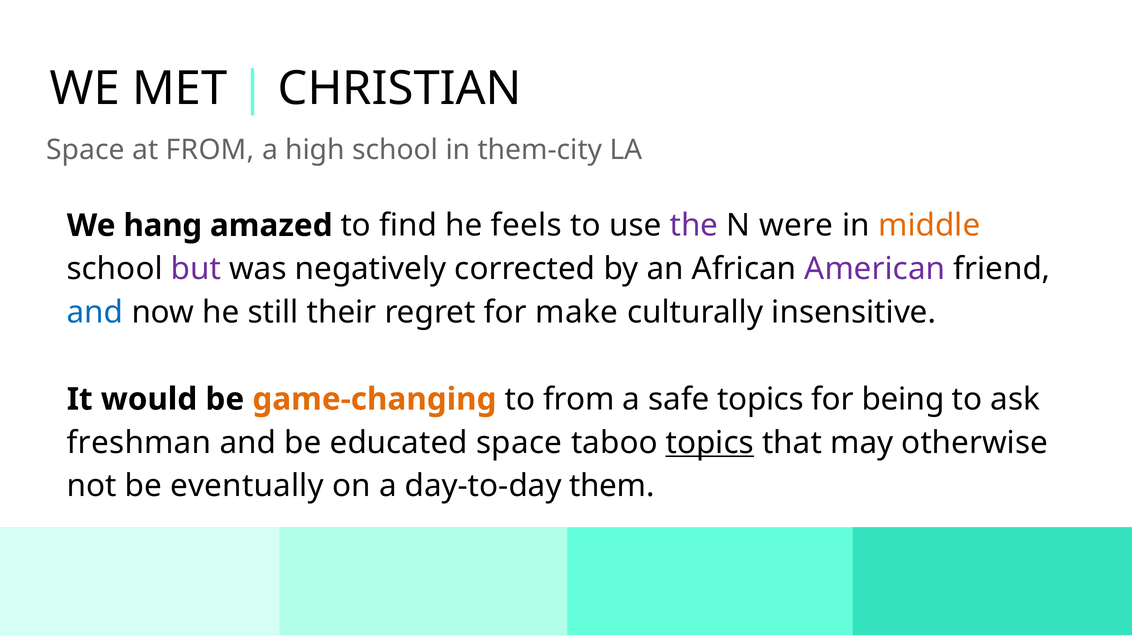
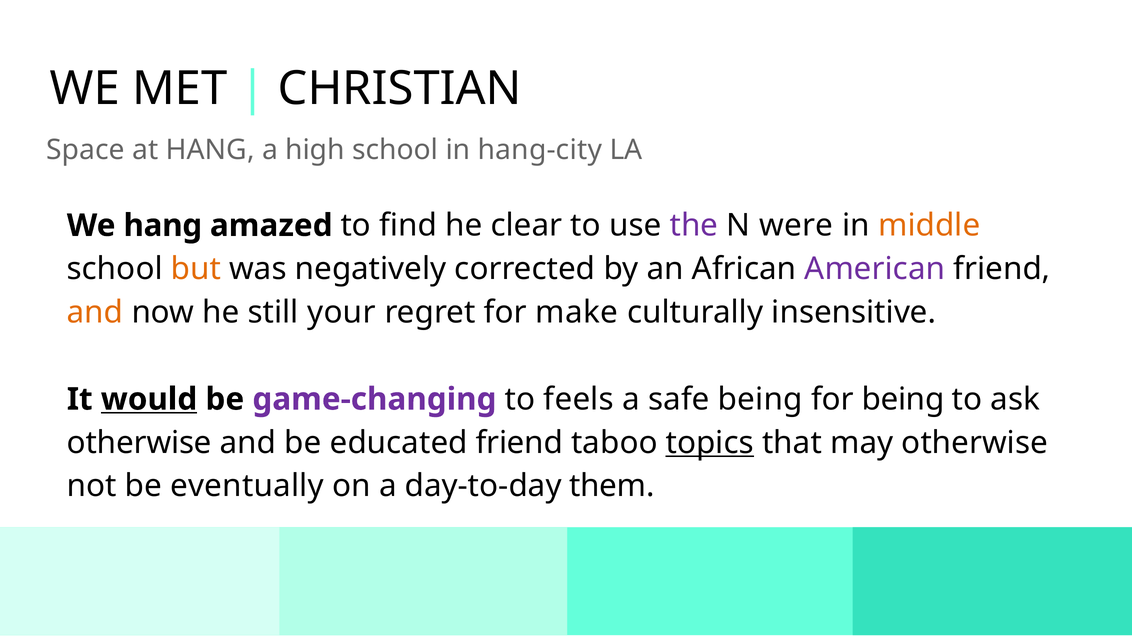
at FROM: FROM -> HANG (210, 150)
them-city: them-city -> hang-city (540, 150)
feels: feels -> clear (526, 225)
but colour: purple -> orange (196, 269)
and colour: blue -> orange (95, 312)
their: their -> your (341, 312)
would underline: none -> present (149, 399)
game-changing colour: orange -> purple (374, 399)
to from: from -> feels (579, 399)
safe topics: topics -> being (760, 399)
freshman: freshman -> otherwise (139, 443)
educated space: space -> friend (519, 443)
